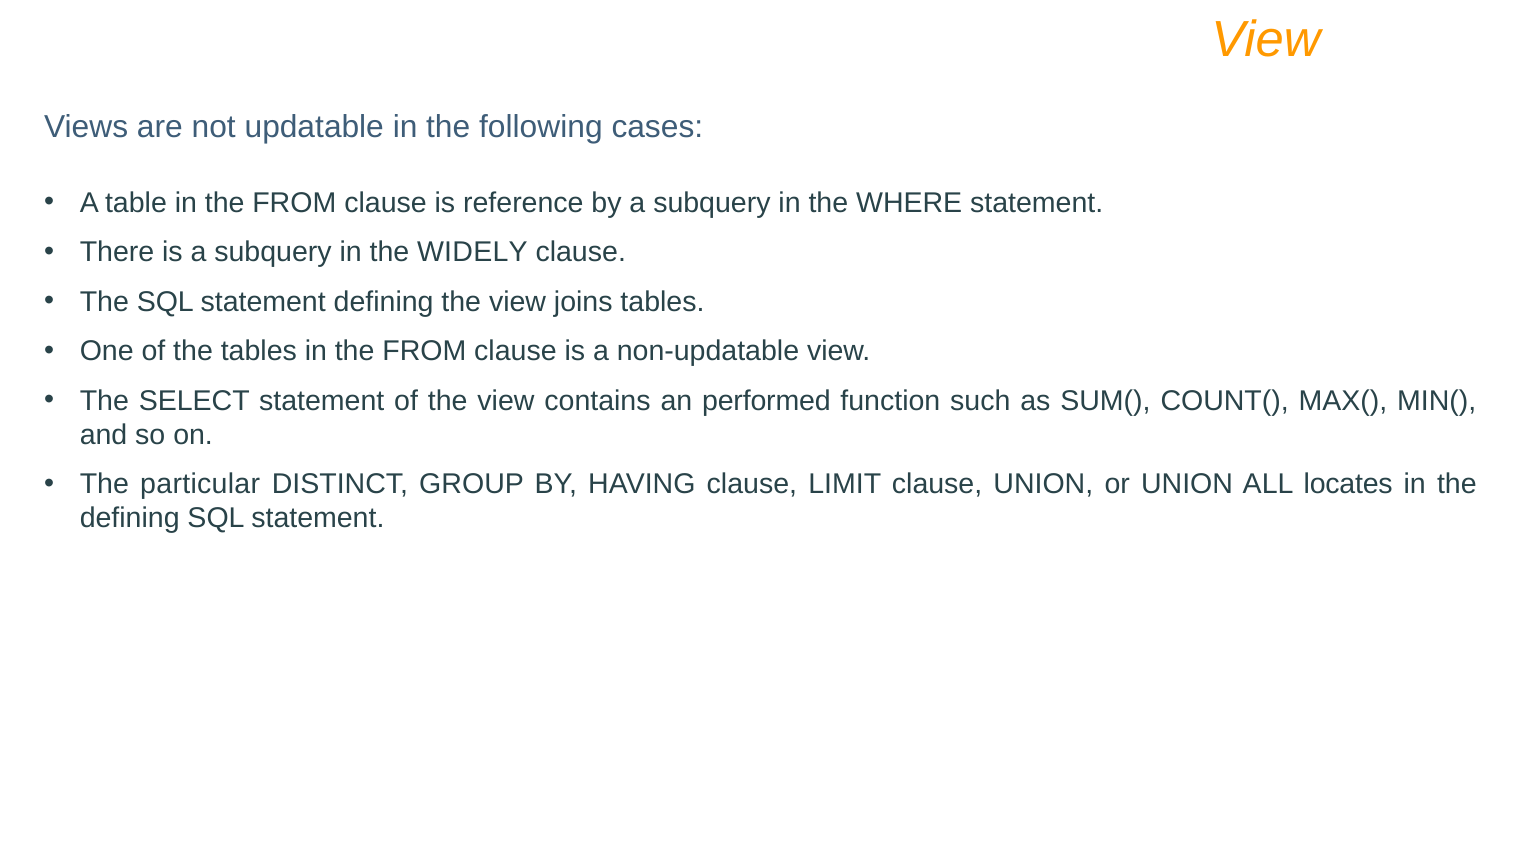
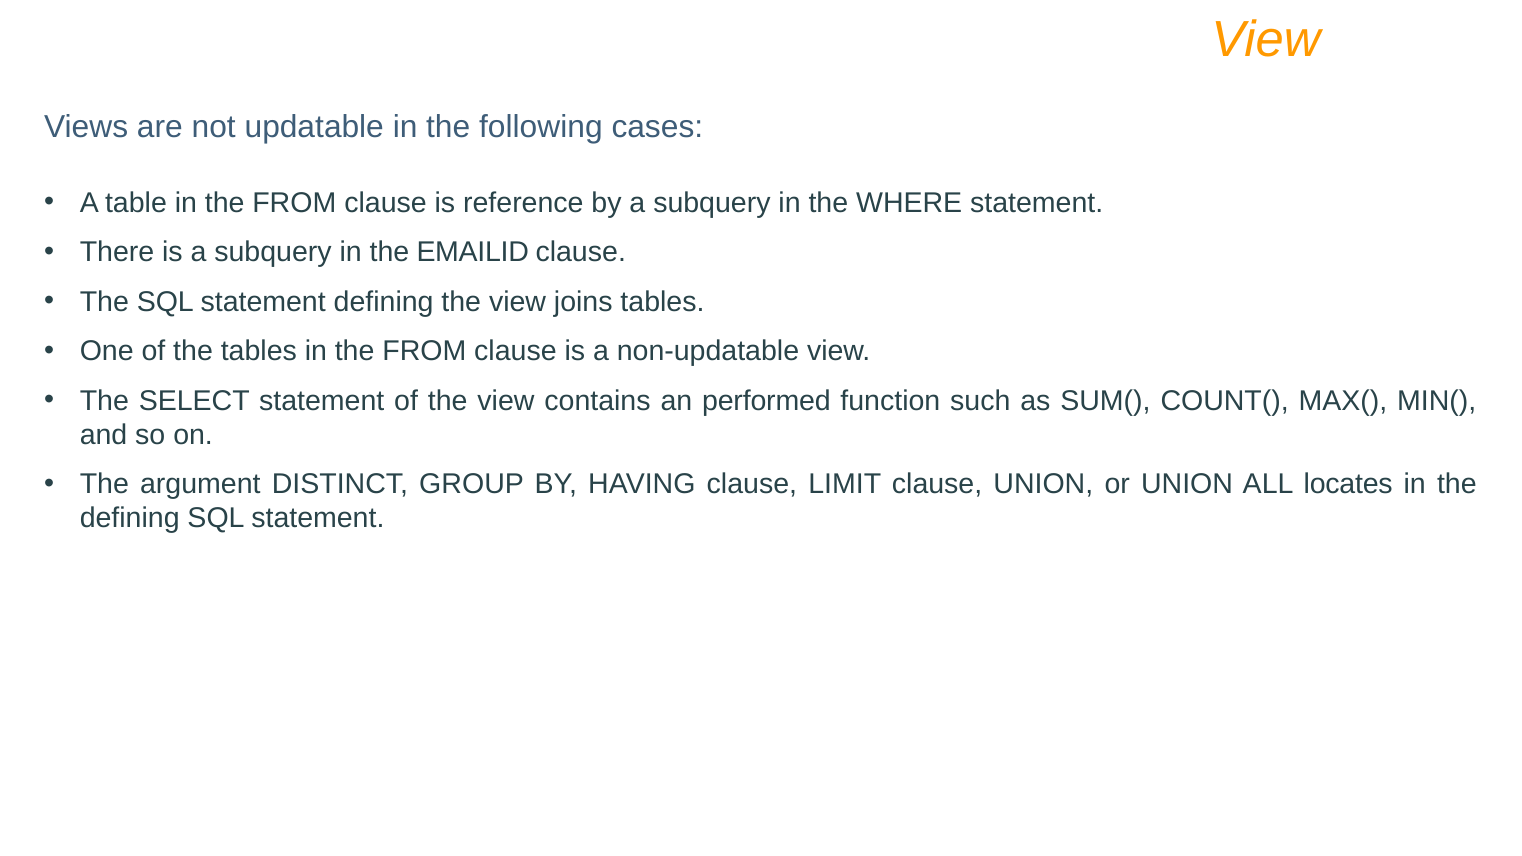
WIDELY: WIDELY -> EMAILID (473, 252)
particular: particular -> argument (200, 484)
